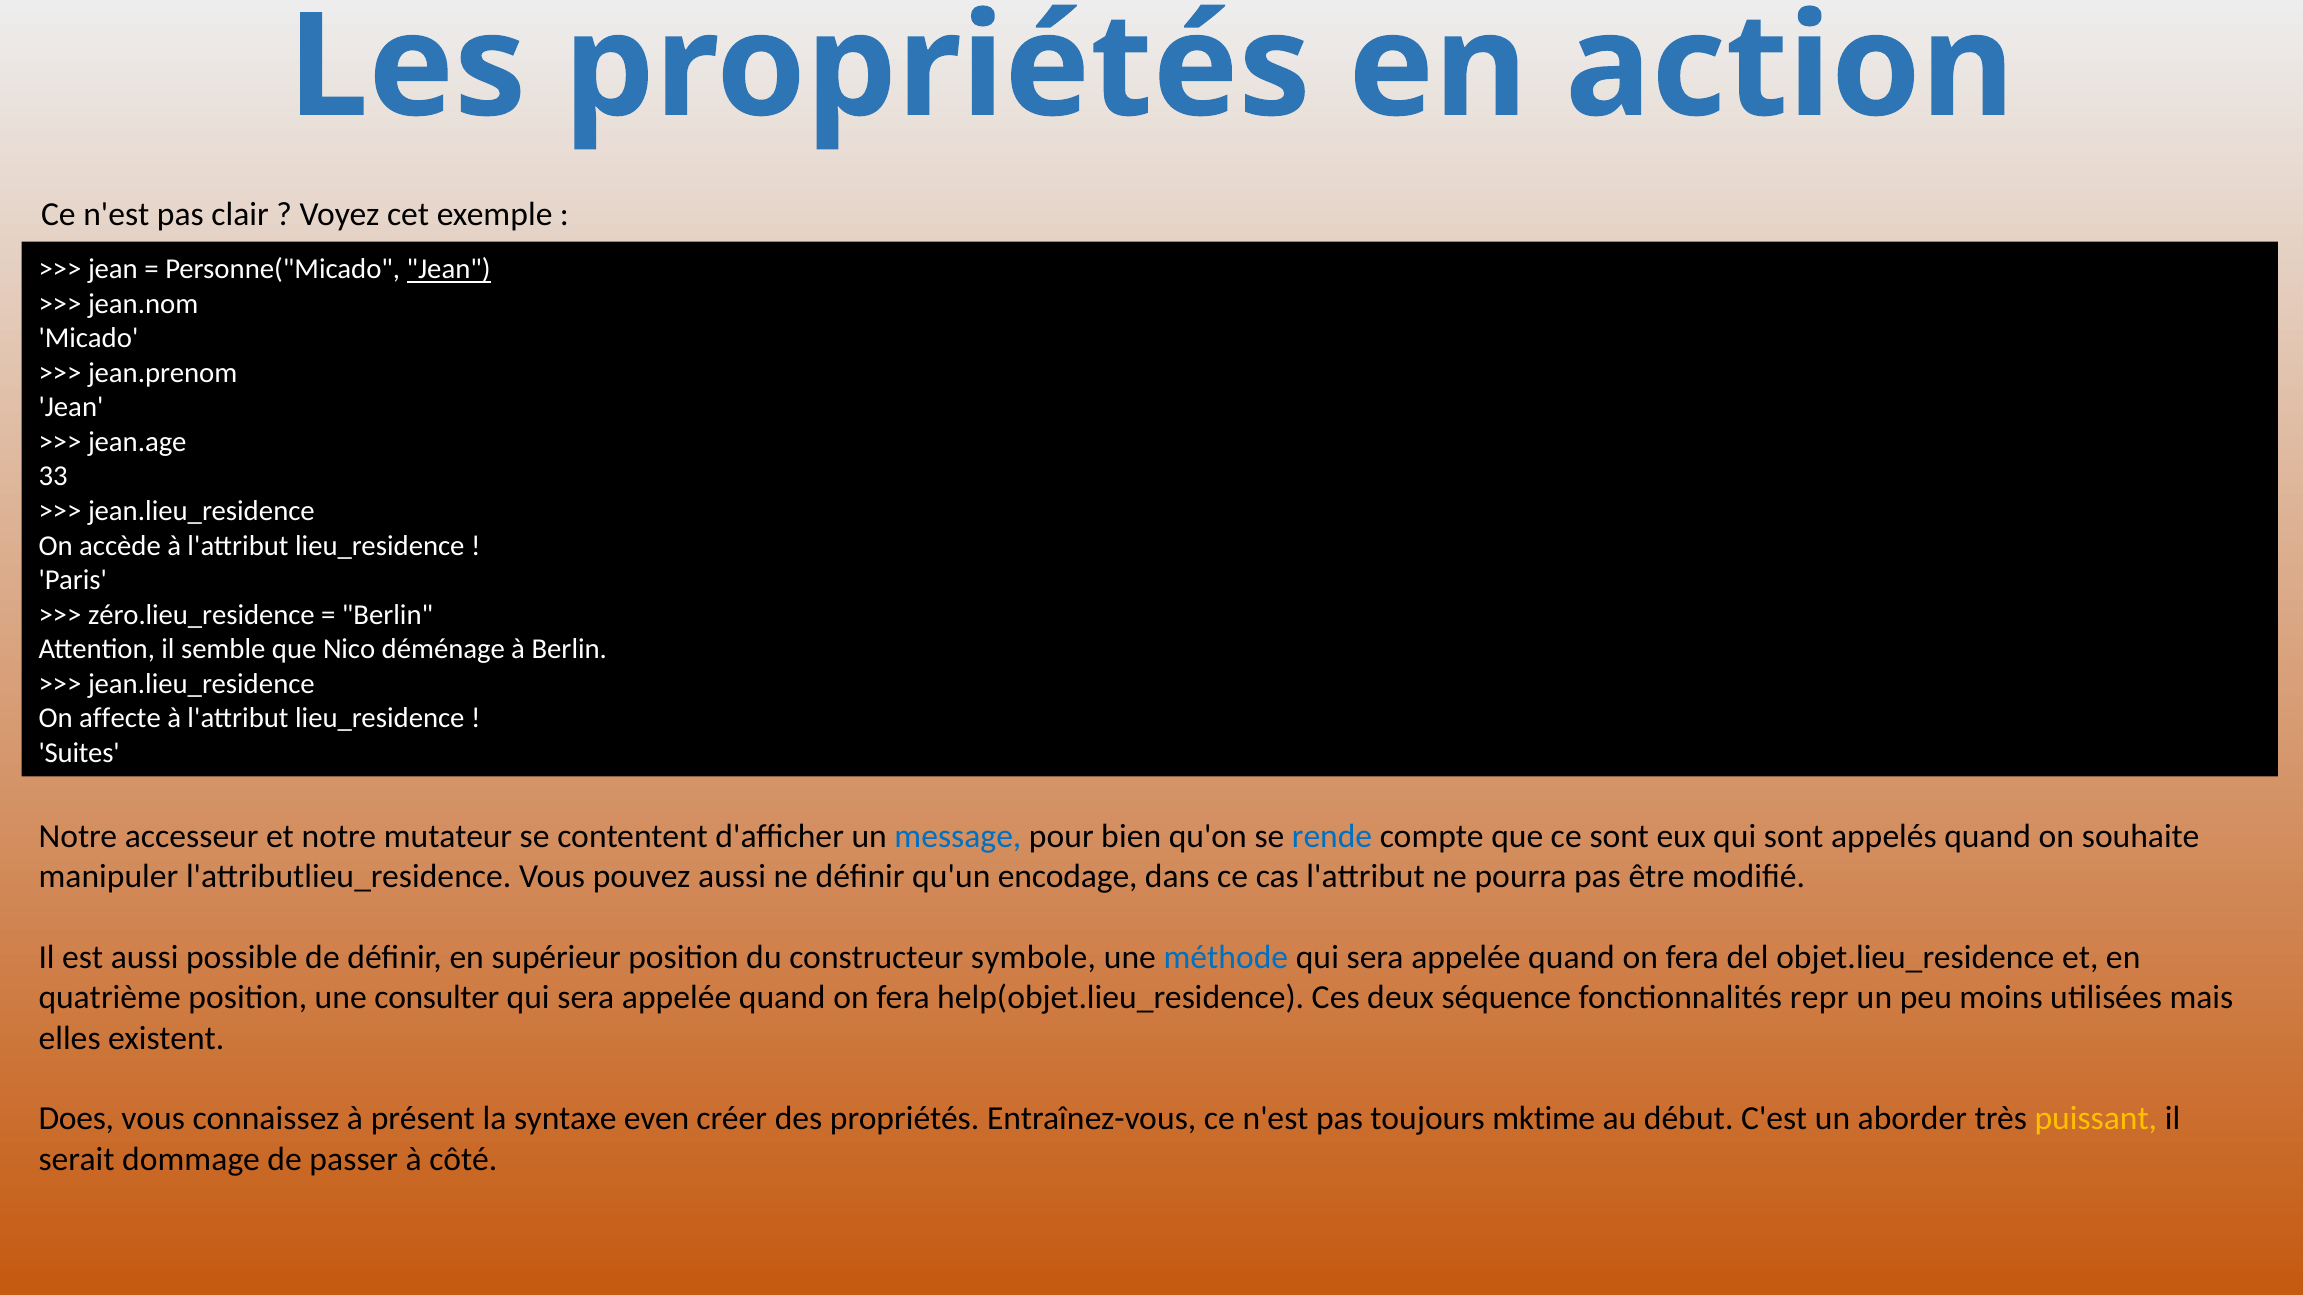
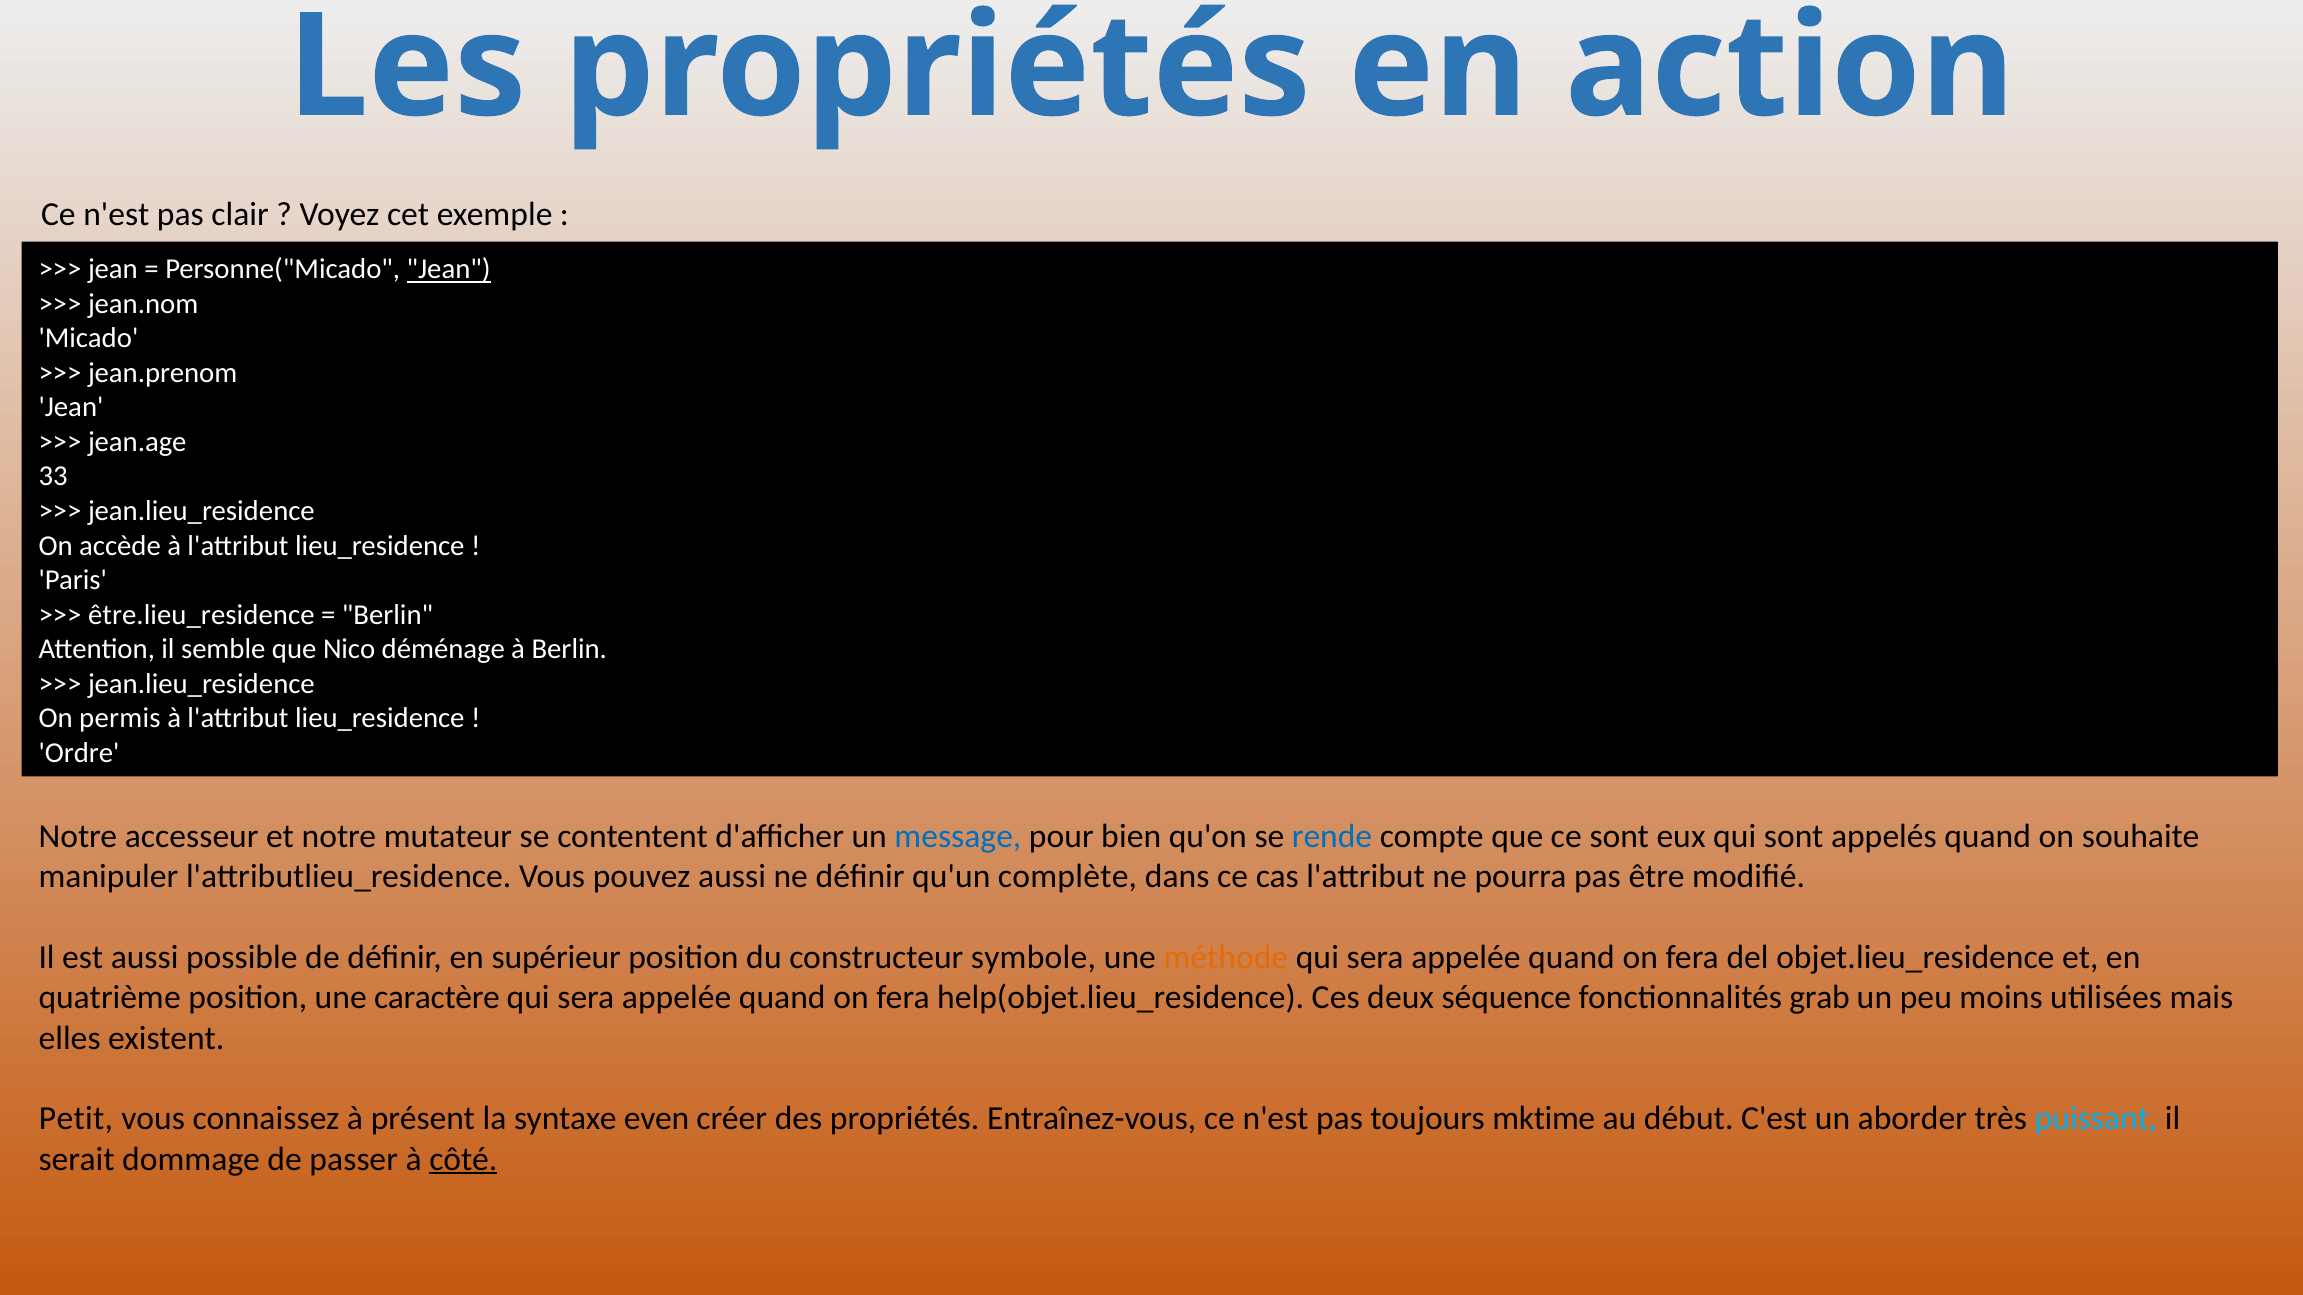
zéro.lieu_residence: zéro.lieu_residence -> être.lieu_residence (201, 615)
affecte: affecte -> permis (120, 718)
Suites: Suites -> Ordre (79, 753)
encodage: encodage -> complète (1067, 877)
méthode colour: blue -> orange (1226, 958)
consulter: consulter -> caractère (437, 998)
repr: repr -> grab (1820, 998)
Does: Does -> Petit (76, 1119)
puissant colour: yellow -> light blue (2096, 1119)
côté underline: none -> present (463, 1159)
